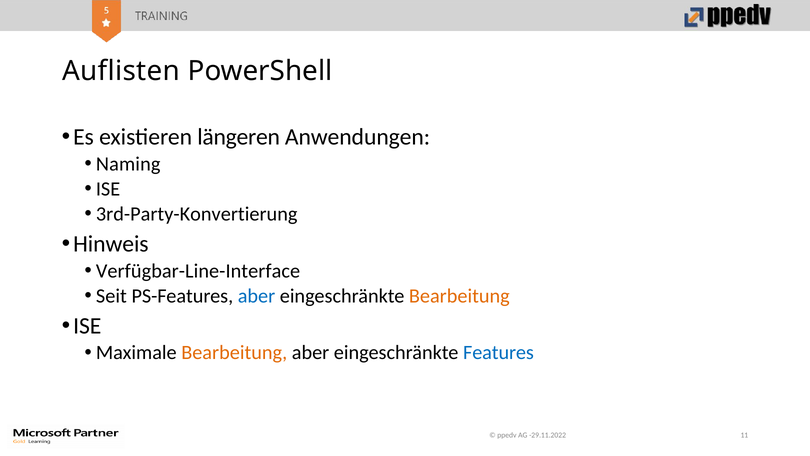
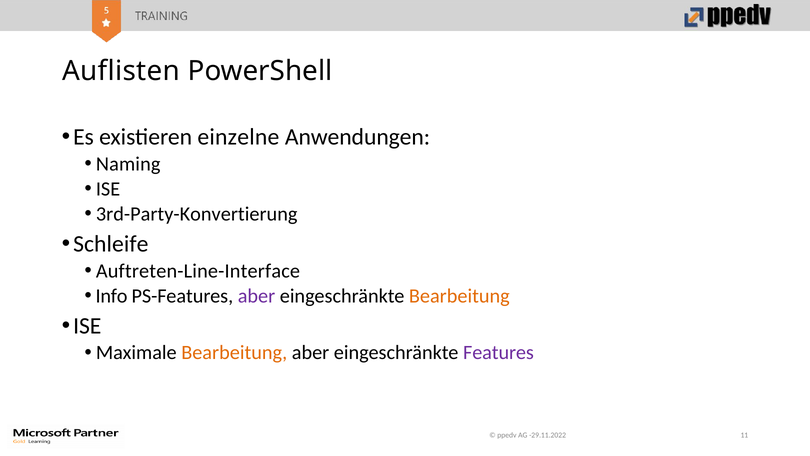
längeren: längeren -> einzelne (238, 137)
Hinweis: Hinweis -> Schleife (111, 244)
Verfügbar-Line-Interface: Verfügbar-Line-Interface -> Auftreten-Line-Interface (198, 271)
Seit: Seit -> Info (112, 296)
aber colour: blue -> purple (256, 296)
Features colour: blue -> purple (498, 352)
